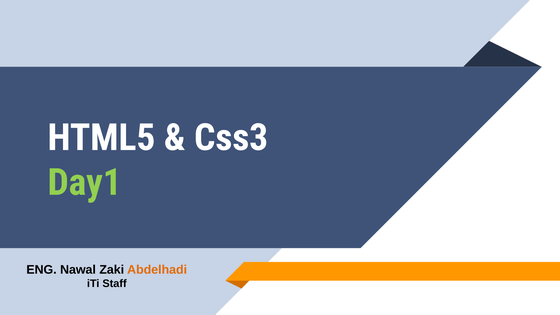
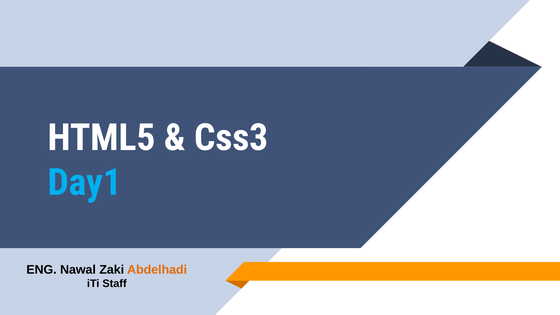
Day1 colour: light green -> light blue (85, 182)
